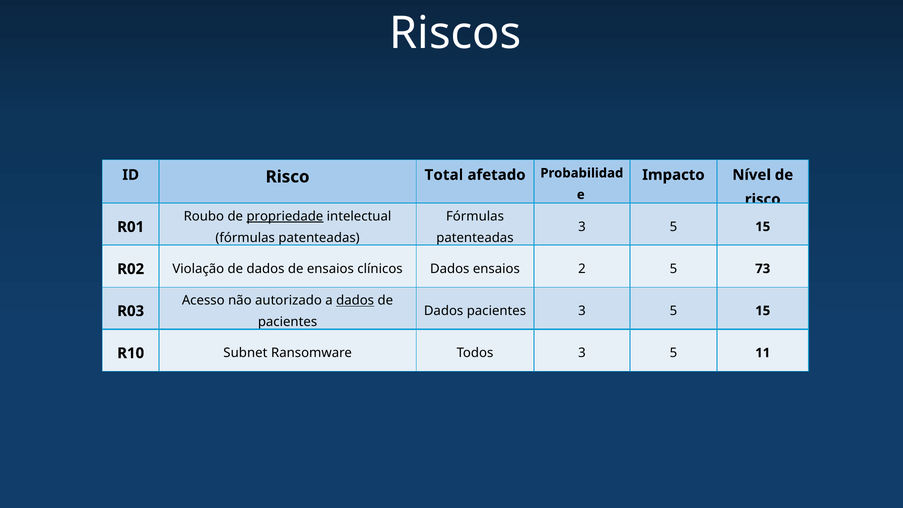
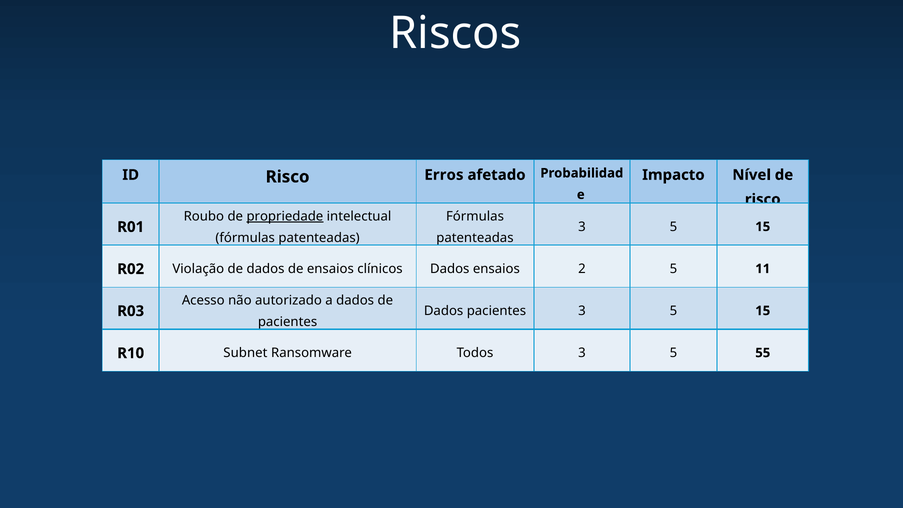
Total: Total -> Erros (444, 175)
73: 73 -> 11 (763, 269)
dados underline: present -> none (355, 300)
11: 11 -> 55 (763, 353)
